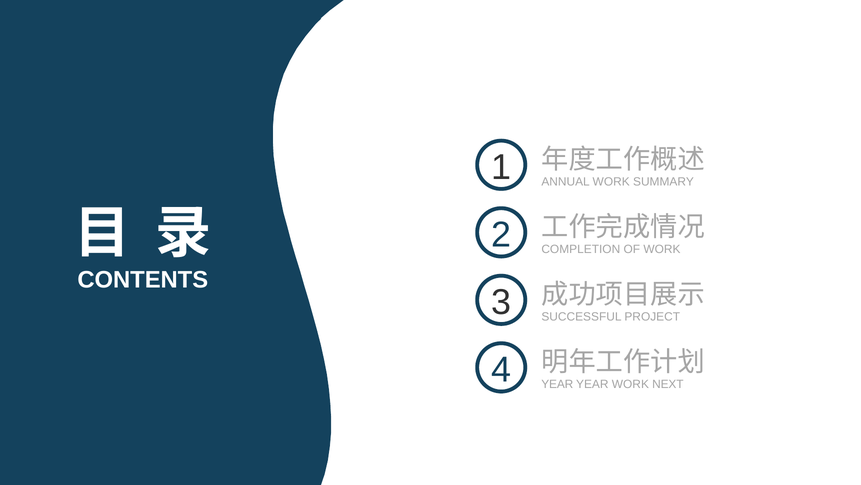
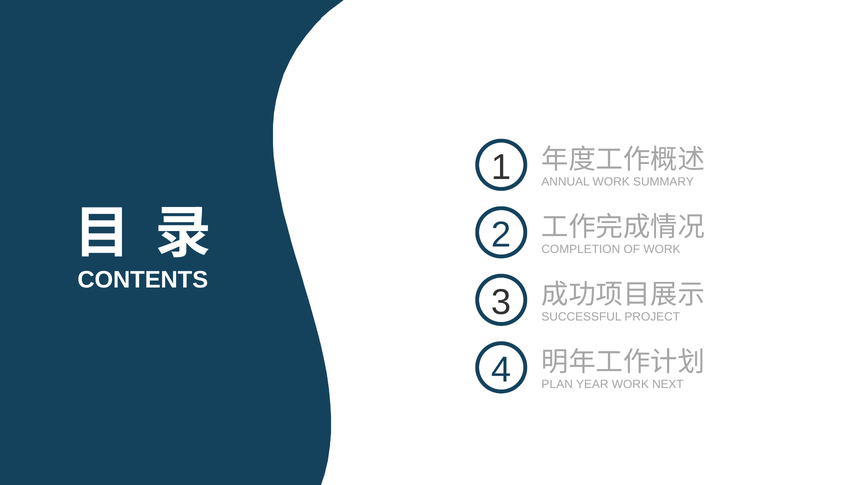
YEAR: YEAR -> PLAN (557, 384)
